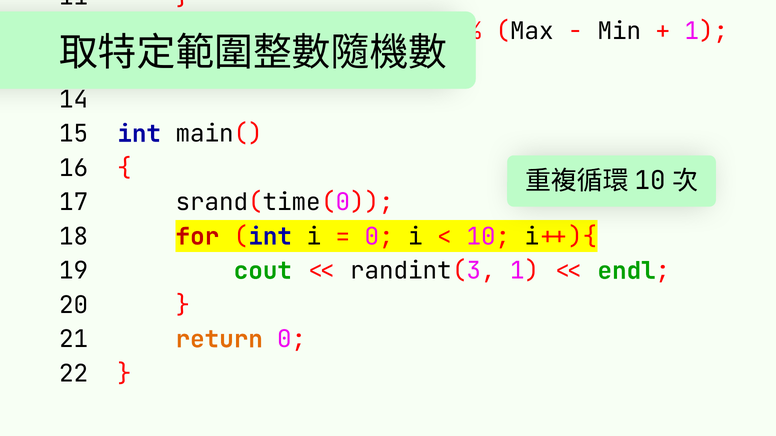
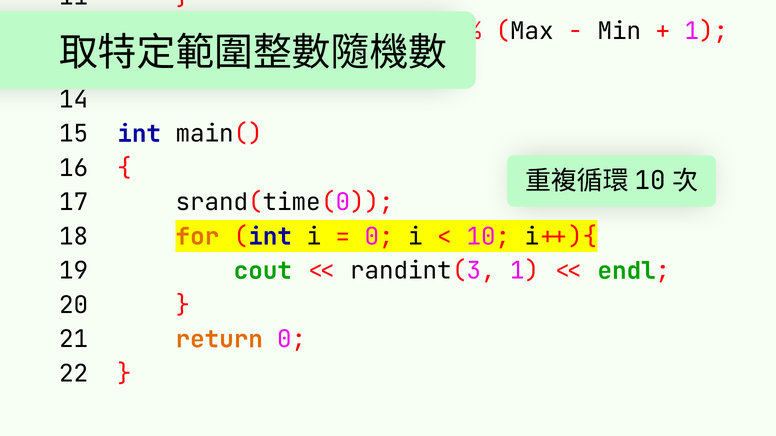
for colour: red -> orange (197, 237)
